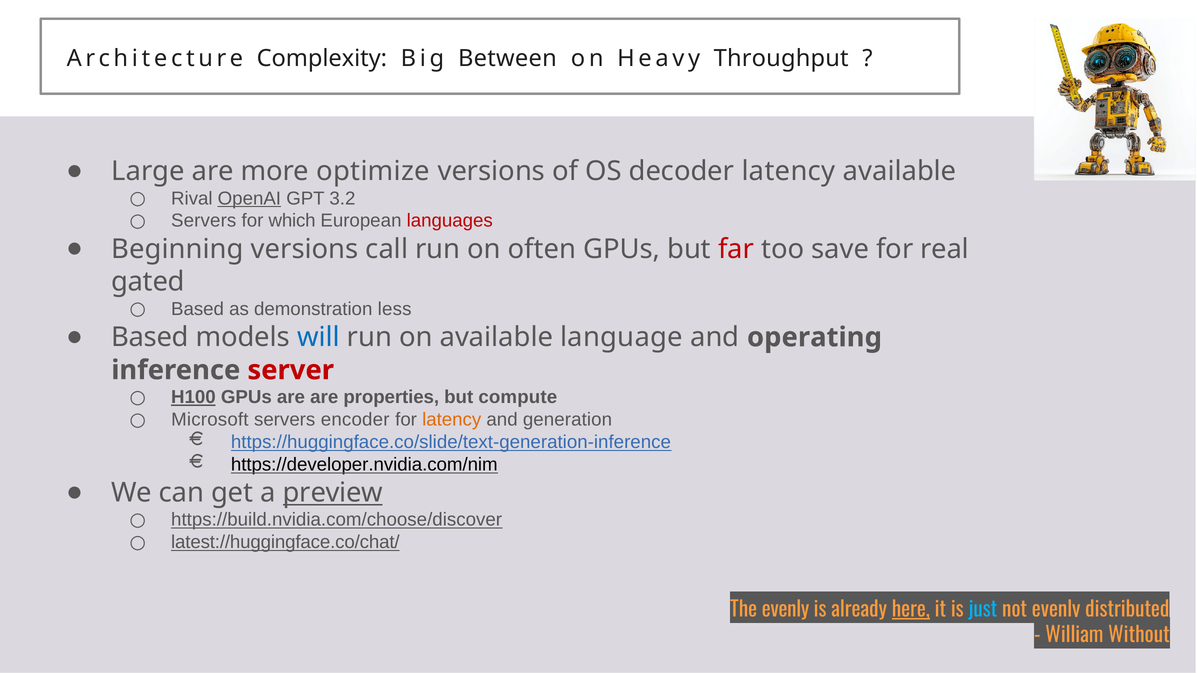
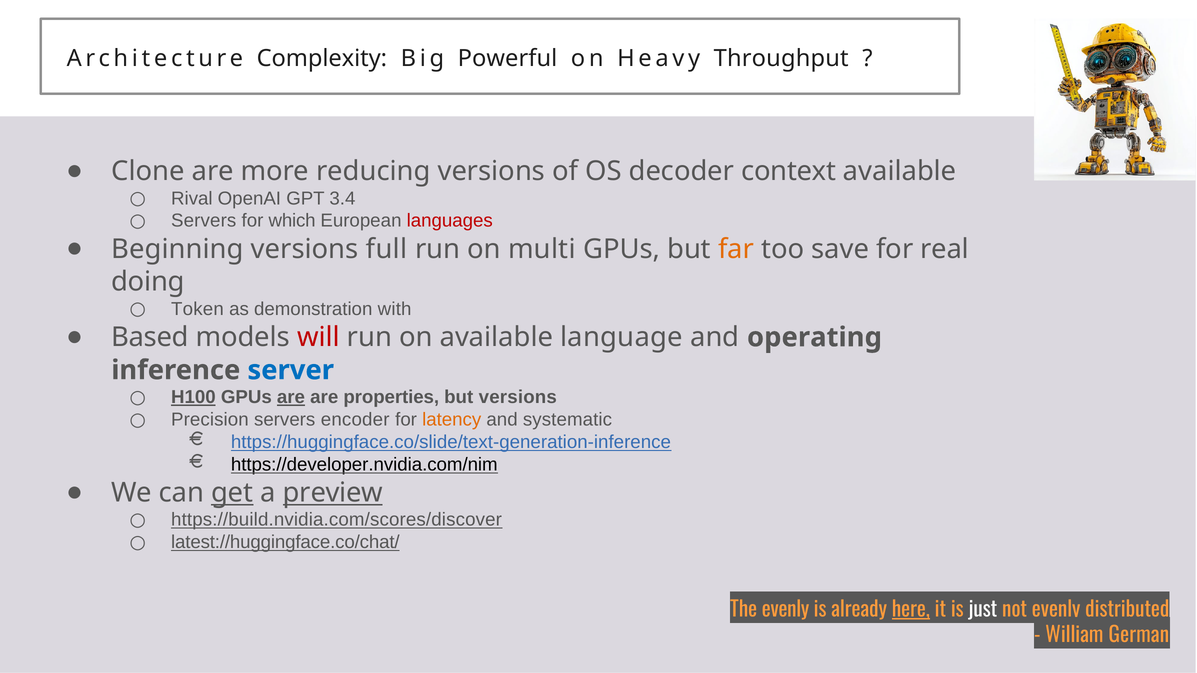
Between: Between -> Powerful (508, 59)
Large: Large -> Clone (148, 171)
optimize: optimize -> reducing (373, 171)
decoder latency: latency -> context (789, 171)
OpenAI underline: present -> none (249, 198)
3.2: 3.2 -> 3.4 (342, 198)
call: call -> full (387, 249)
often: often -> multi (542, 249)
far colour: red -> orange (736, 249)
gated: gated -> doing (148, 282)
Based: Based -> Token (197, 309)
less: less -> with (395, 309)
will colour: blue -> red (319, 337)
server colour: red -> blue (291, 370)
are underline: none -> present (291, 397)
but compute: compute -> versions (518, 397)
Microsoft: Microsoft -> Precision (210, 420)
generation: generation -> systematic (567, 420)
get underline: none -> present (232, 493)
https://build.nvidia.com/choose/discover: https://build.nvidia.com/choose/discover -> https://build.nvidia.com/scores/discover (337, 520)
just colour: light blue -> white (983, 610)
Without: Without -> German (1139, 635)
